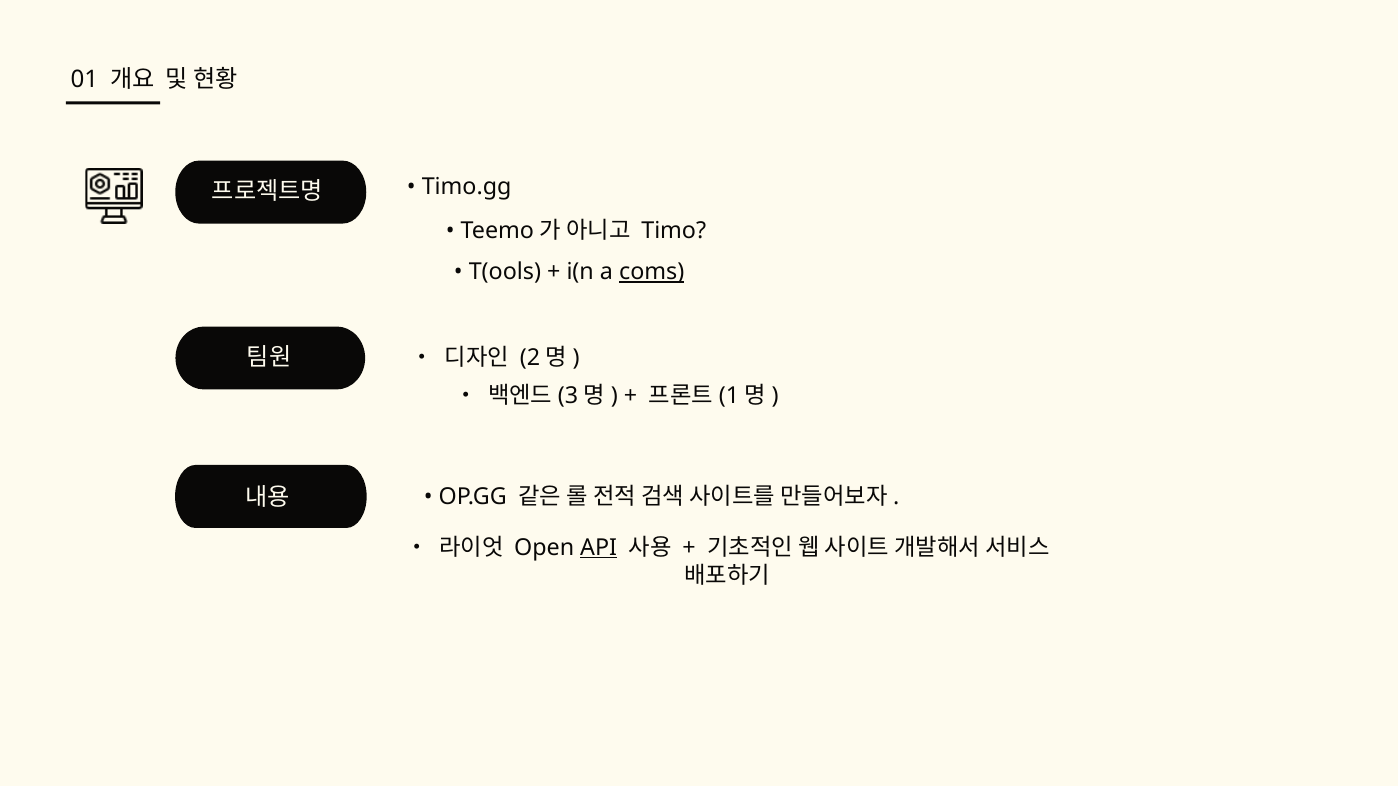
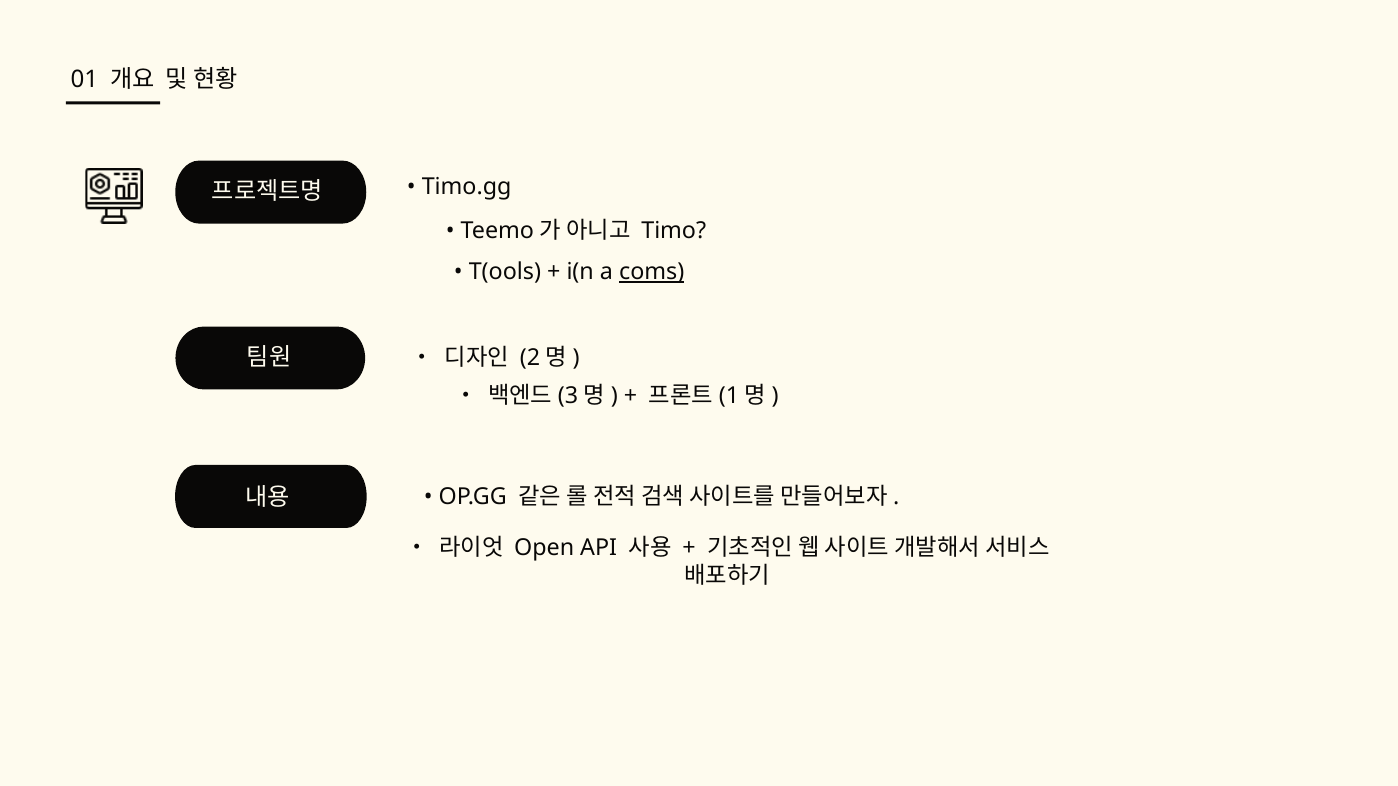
API underline: present -> none (599, 548)
